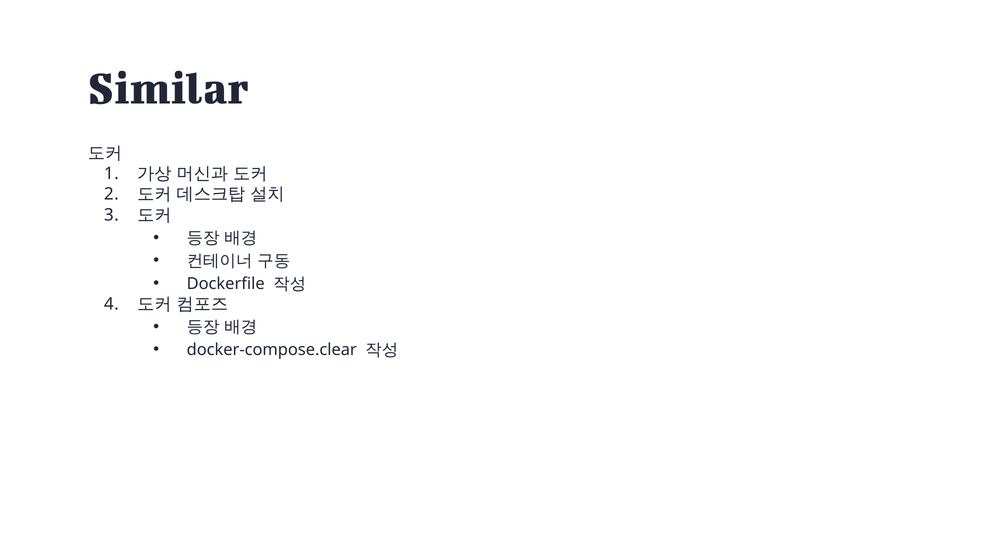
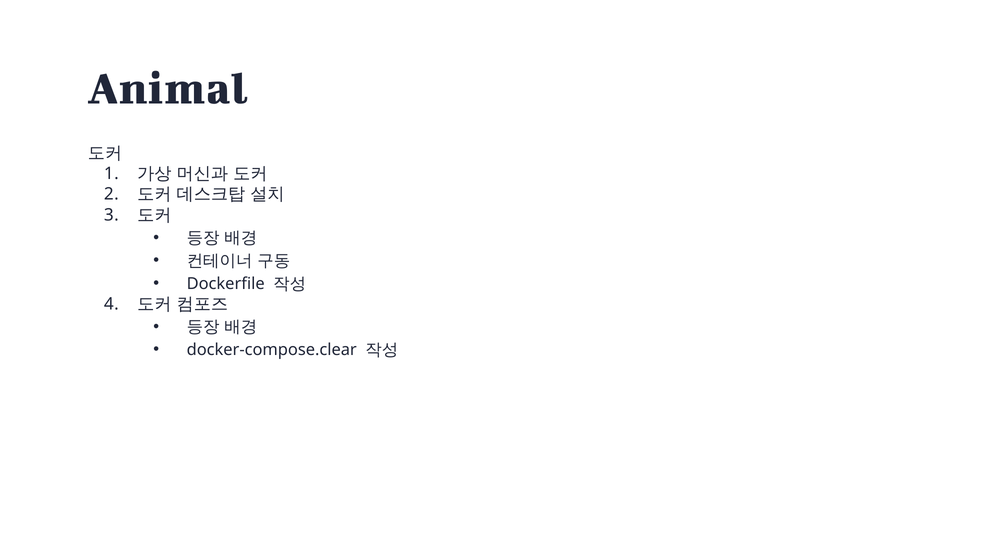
Similar: Similar -> Animal (168, 88)
